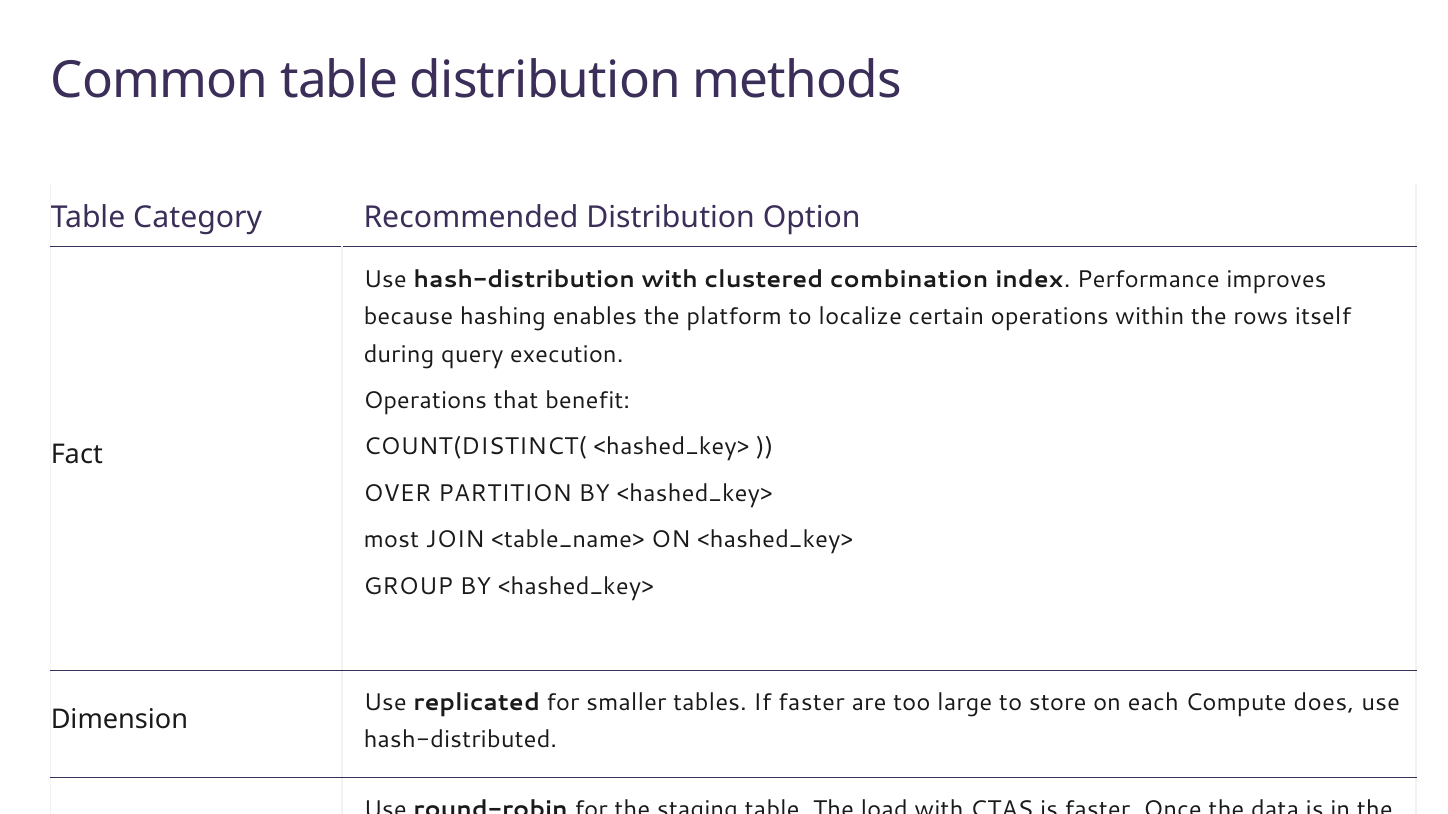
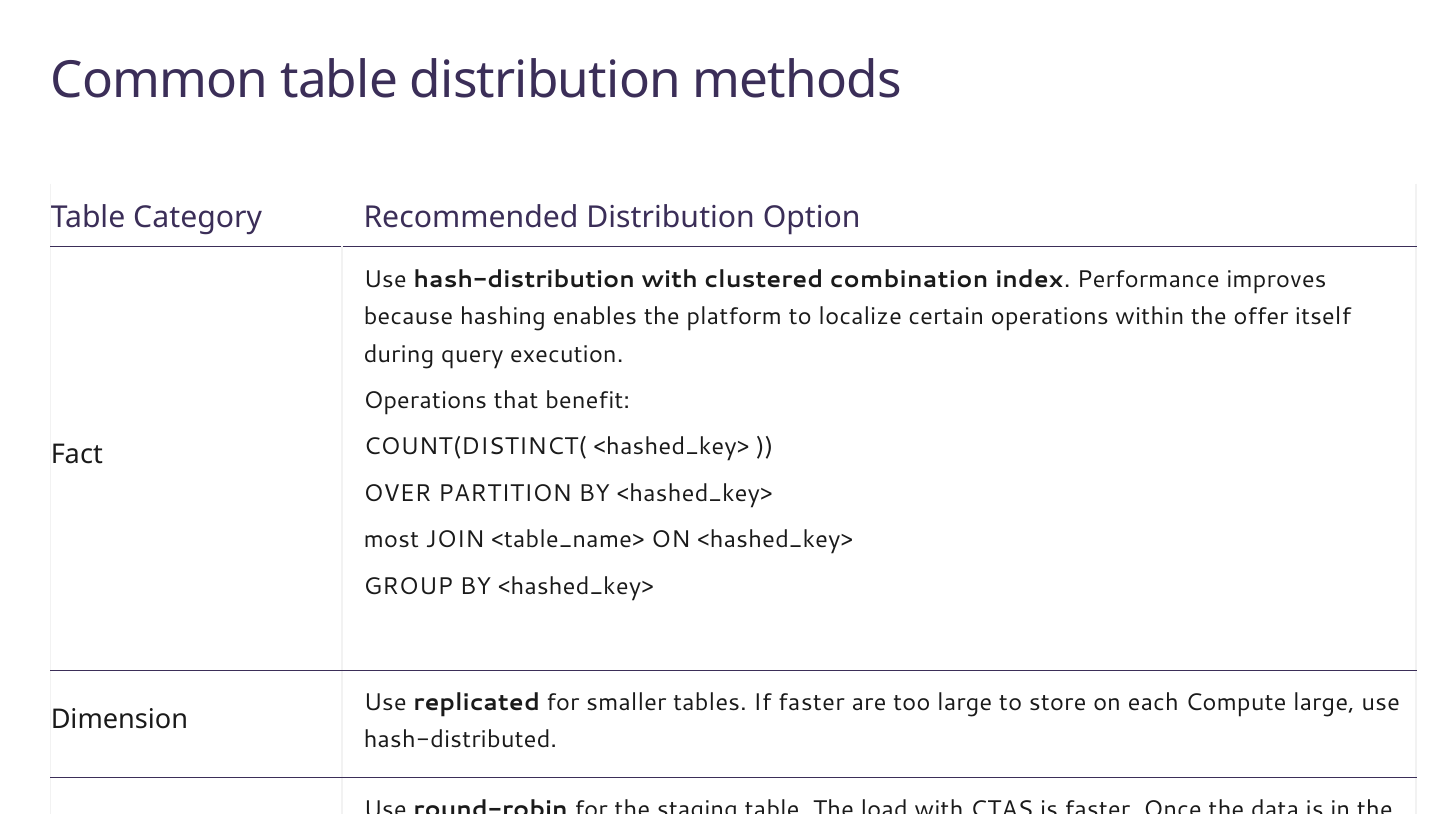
rows: rows -> offer (1261, 317)
Compute does: does -> large (1324, 703)
